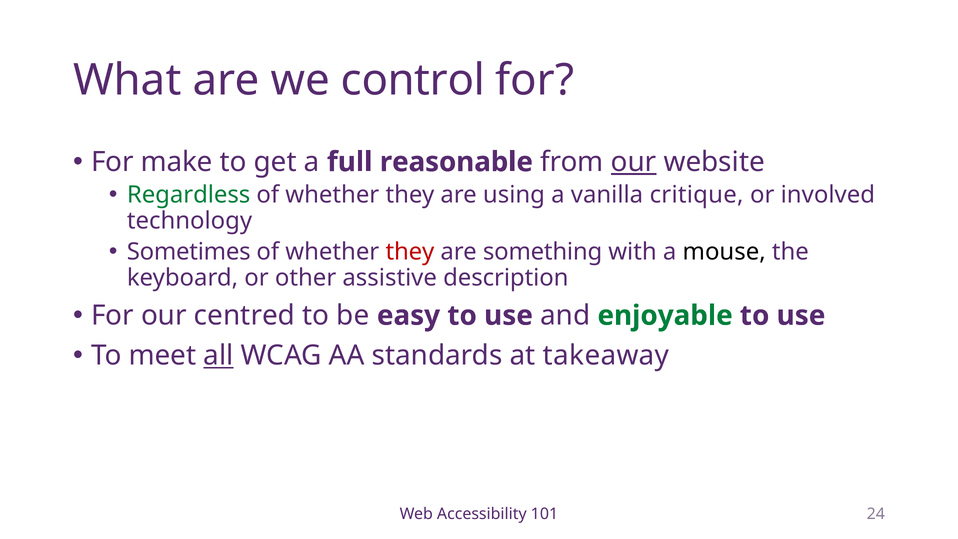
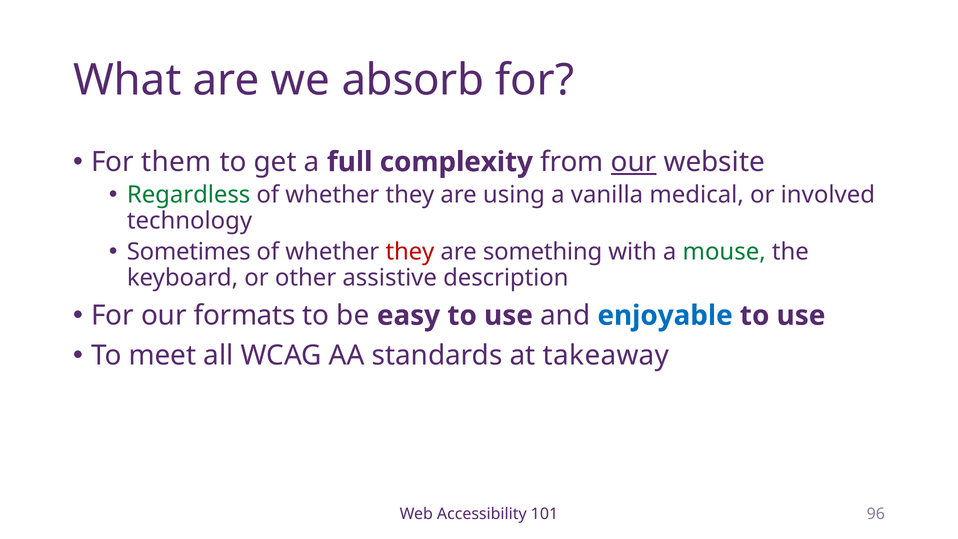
control: control -> absorb (413, 80)
make: make -> them (176, 162)
reasonable: reasonable -> complexity (456, 162)
critique: critique -> medical (697, 195)
mouse colour: black -> green (724, 252)
centred: centred -> formats (245, 316)
enjoyable colour: green -> blue (665, 316)
all underline: present -> none (219, 356)
24: 24 -> 96 (876, 514)
